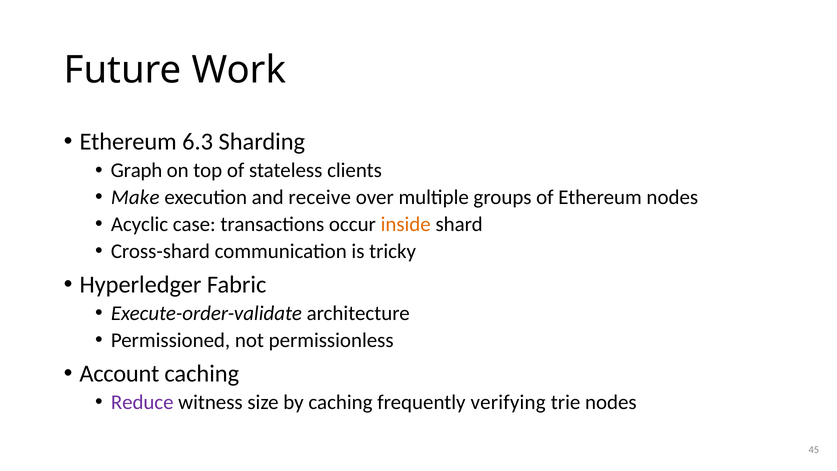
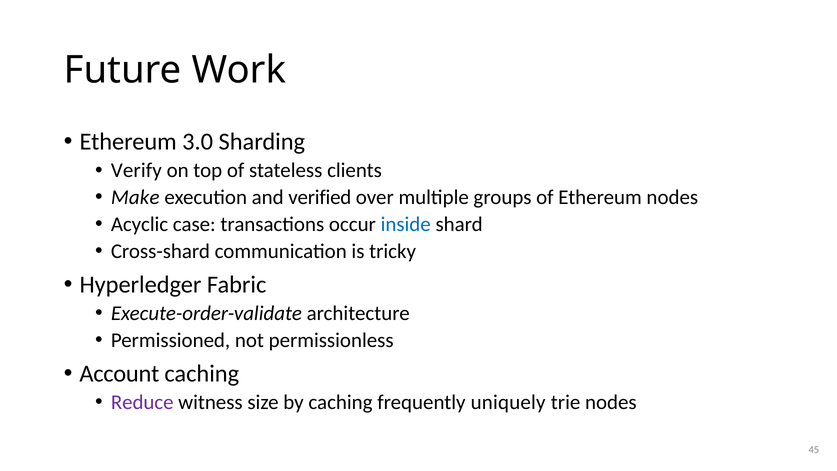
6.3: 6.3 -> 3.0 (198, 142)
Graph: Graph -> Verify (136, 170)
receive: receive -> verified (320, 197)
inside colour: orange -> blue (406, 224)
verifying: verifying -> uniquely (508, 402)
